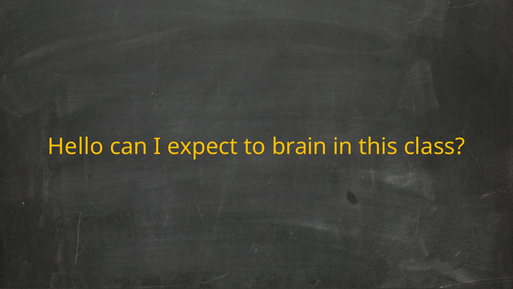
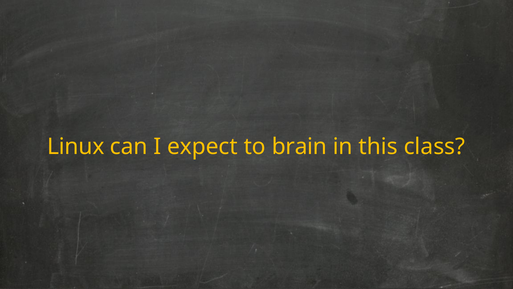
Hello: Hello -> Linux (76, 146)
